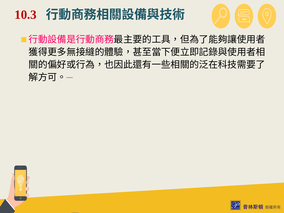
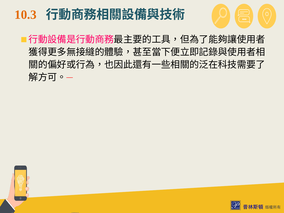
10.3 colour: red -> orange (26, 15)
